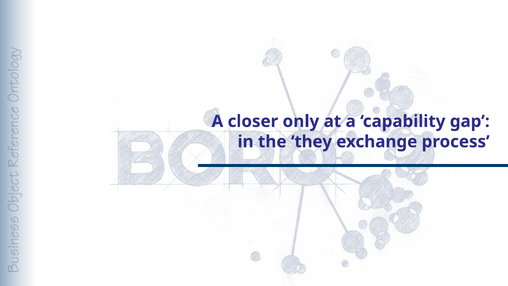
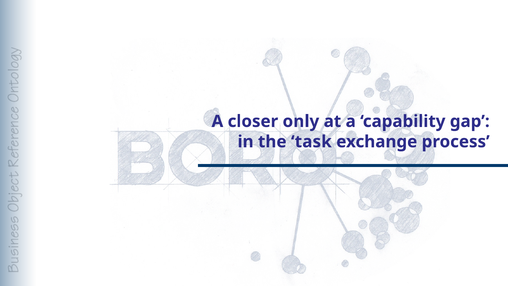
they: they -> task (311, 142)
